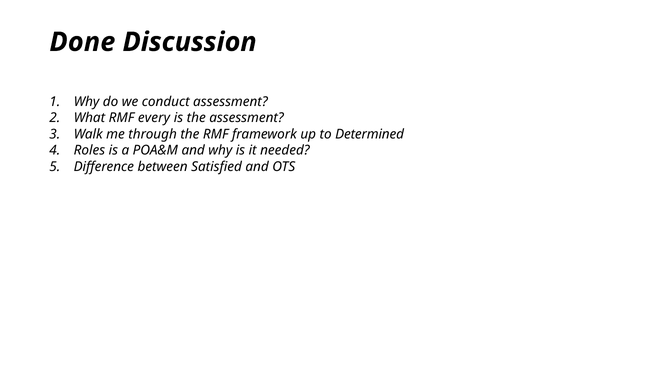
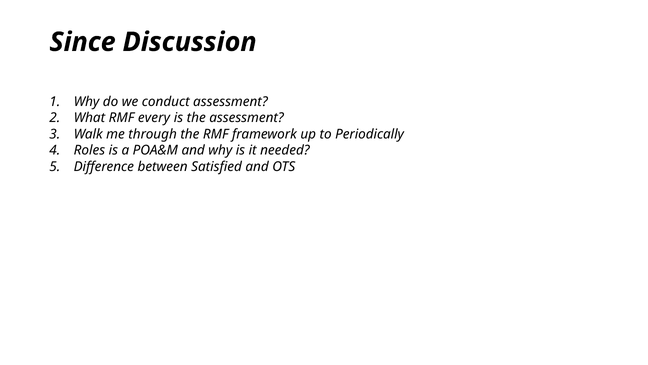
Done: Done -> Since (83, 42)
Determined: Determined -> Periodically (370, 134)
